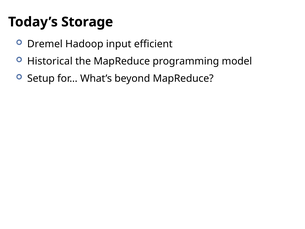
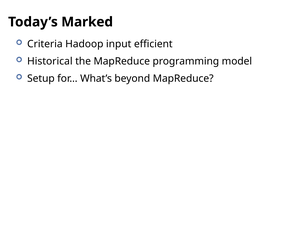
Storage: Storage -> Marked (87, 22)
Dremel: Dremel -> Criteria (45, 44)
